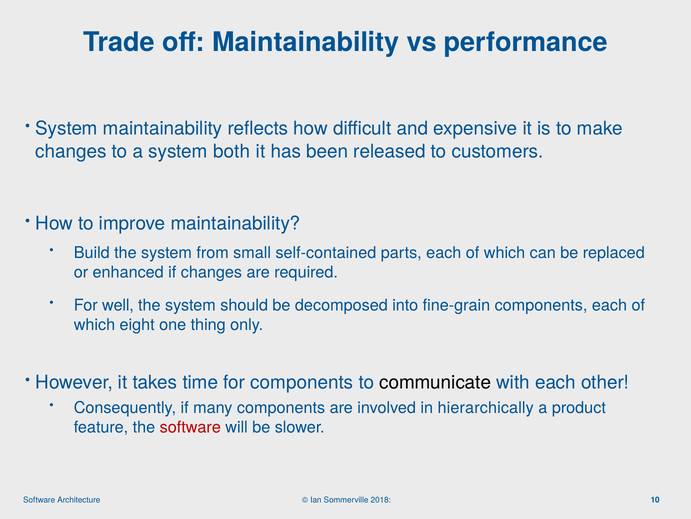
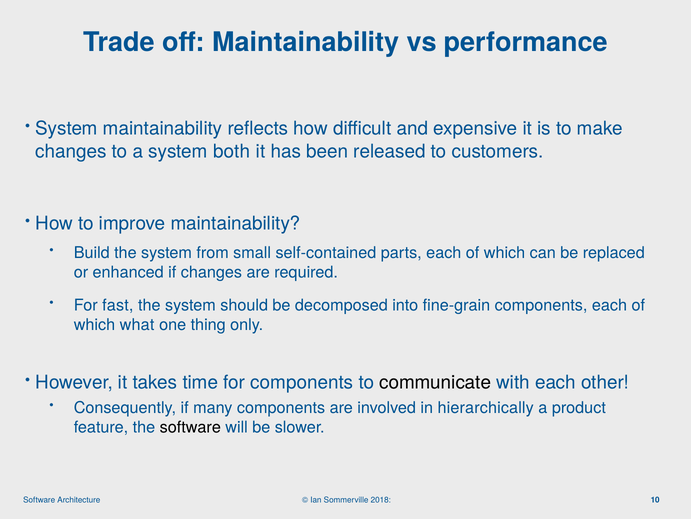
well: well -> fast (118, 305)
eight: eight -> what (137, 324)
software colour: red -> black (190, 427)
